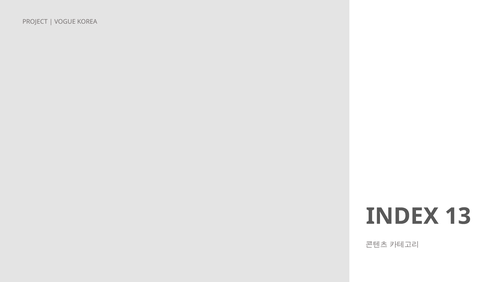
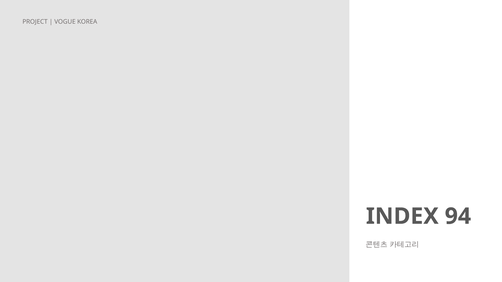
13: 13 -> 94 (458, 217)
